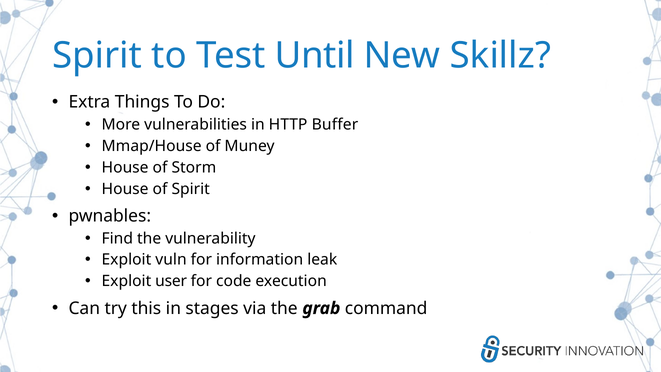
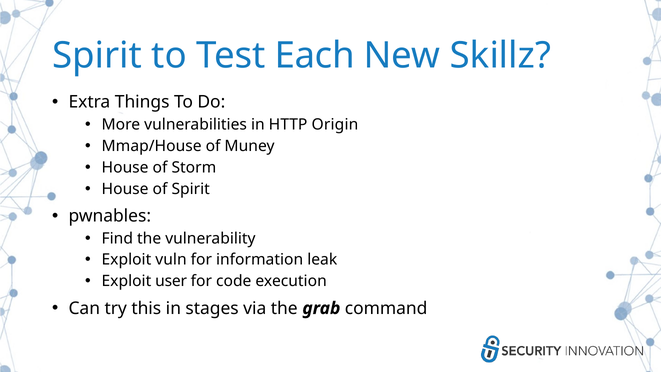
Until: Until -> Each (315, 55)
Buffer: Buffer -> Origin (335, 124)
